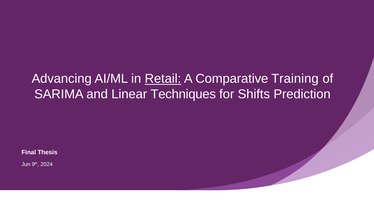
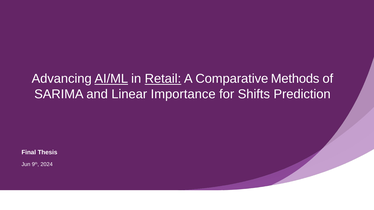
AI/ML underline: none -> present (111, 79)
Training: Training -> Methods (295, 79)
Techniques: Techniques -> Importance (183, 94)
